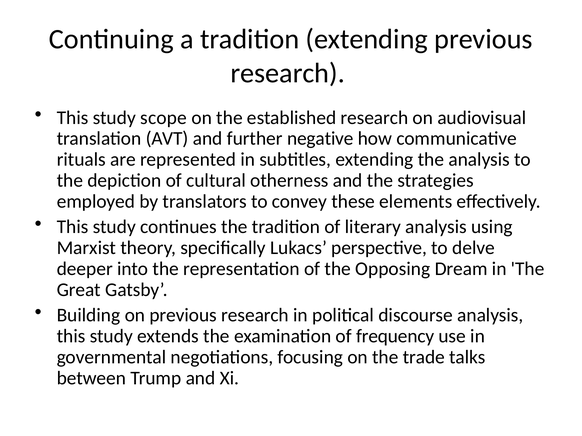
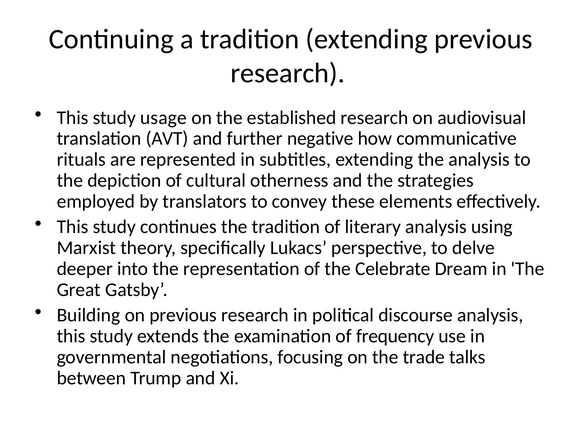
scope: scope -> usage (164, 118)
Opposing: Opposing -> Celebrate (393, 269)
